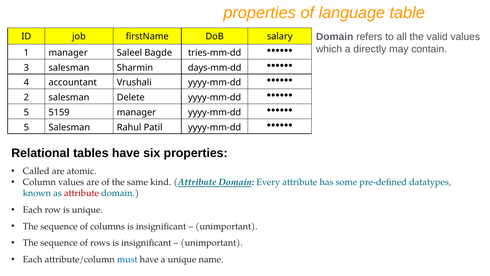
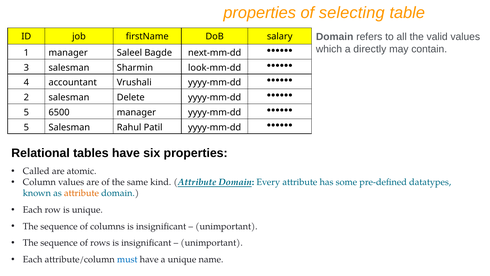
language: language -> selecting (352, 13)
tries-mm-dd: tries-mm-dd -> next-mm-dd (215, 53)
days-mm-dd: days-mm-dd -> look-mm-dd (215, 68)
5159: 5159 -> 6500 (59, 112)
attribute colour: red -> orange (81, 193)
